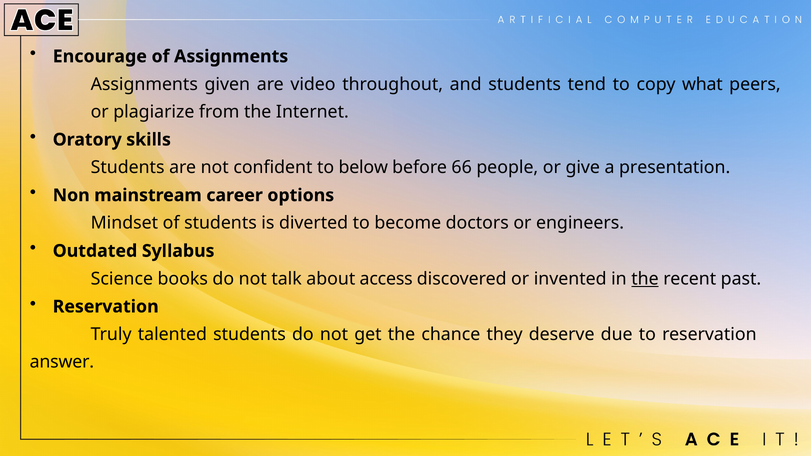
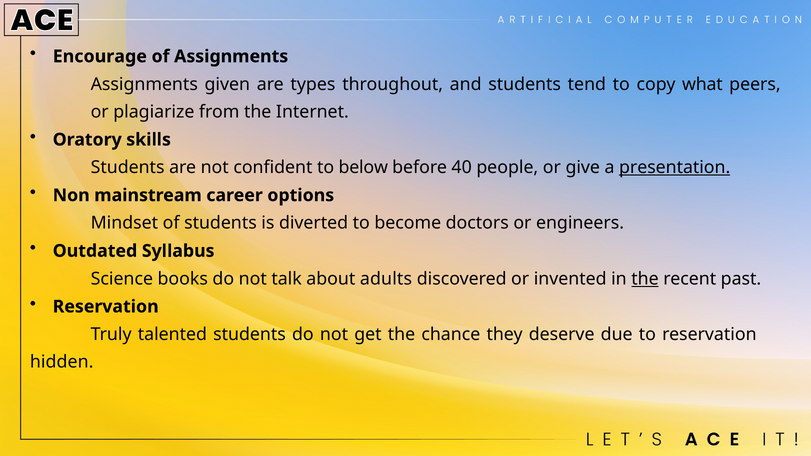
video: video -> types (313, 84)
66: 66 -> 40 (462, 168)
presentation underline: none -> present (675, 168)
access: access -> adults (386, 279)
answer: answer -> hidden (62, 362)
